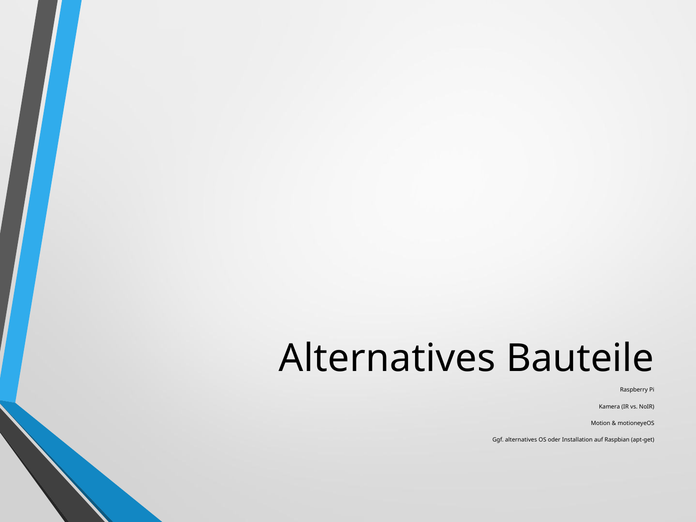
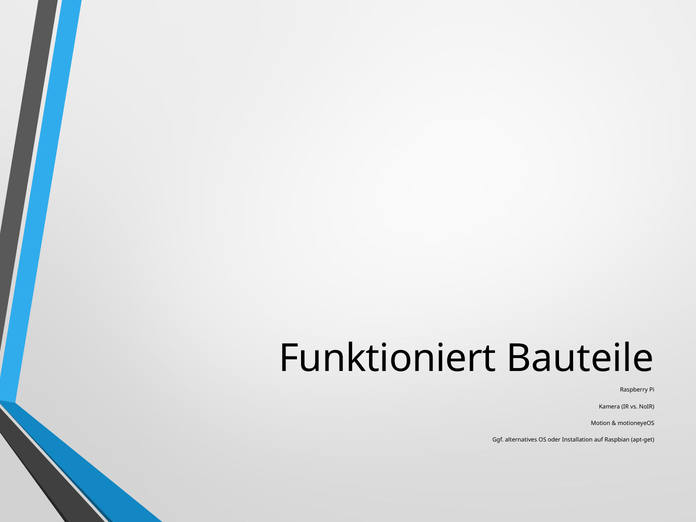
Alternatives: Alternatives -> Funktioniert (388, 359)
